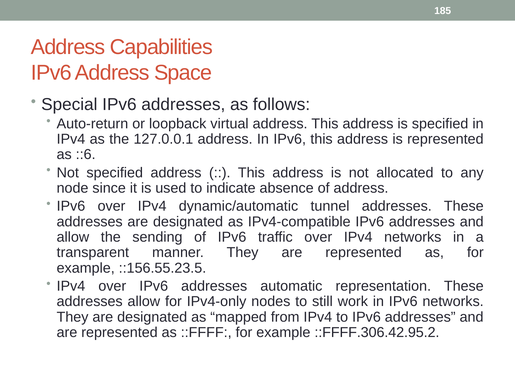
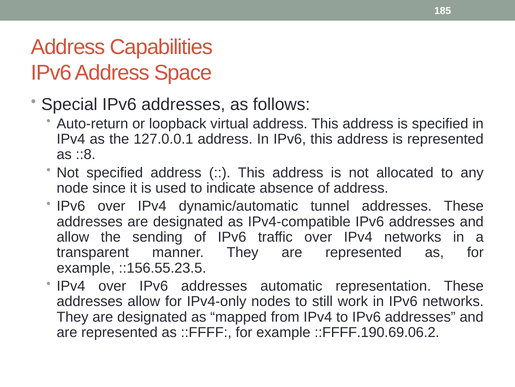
::6: ::6 -> ::8 (86, 154)
::FFFF.306.42.95.2: ::FFFF.306.42.95.2 -> ::FFFF.190.69.06.2 (377, 332)
